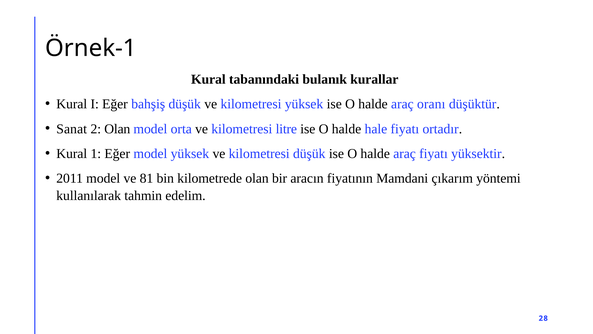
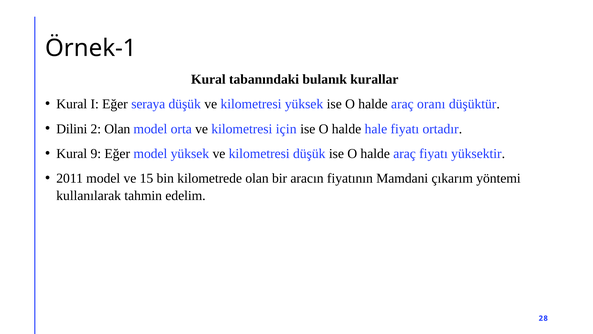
bahşiş: bahşiş -> seraya (148, 104)
Sanat: Sanat -> Dilini (72, 129)
litre: litre -> için (286, 129)
1: 1 -> 9 (96, 153)
81: 81 -> 15 (146, 178)
